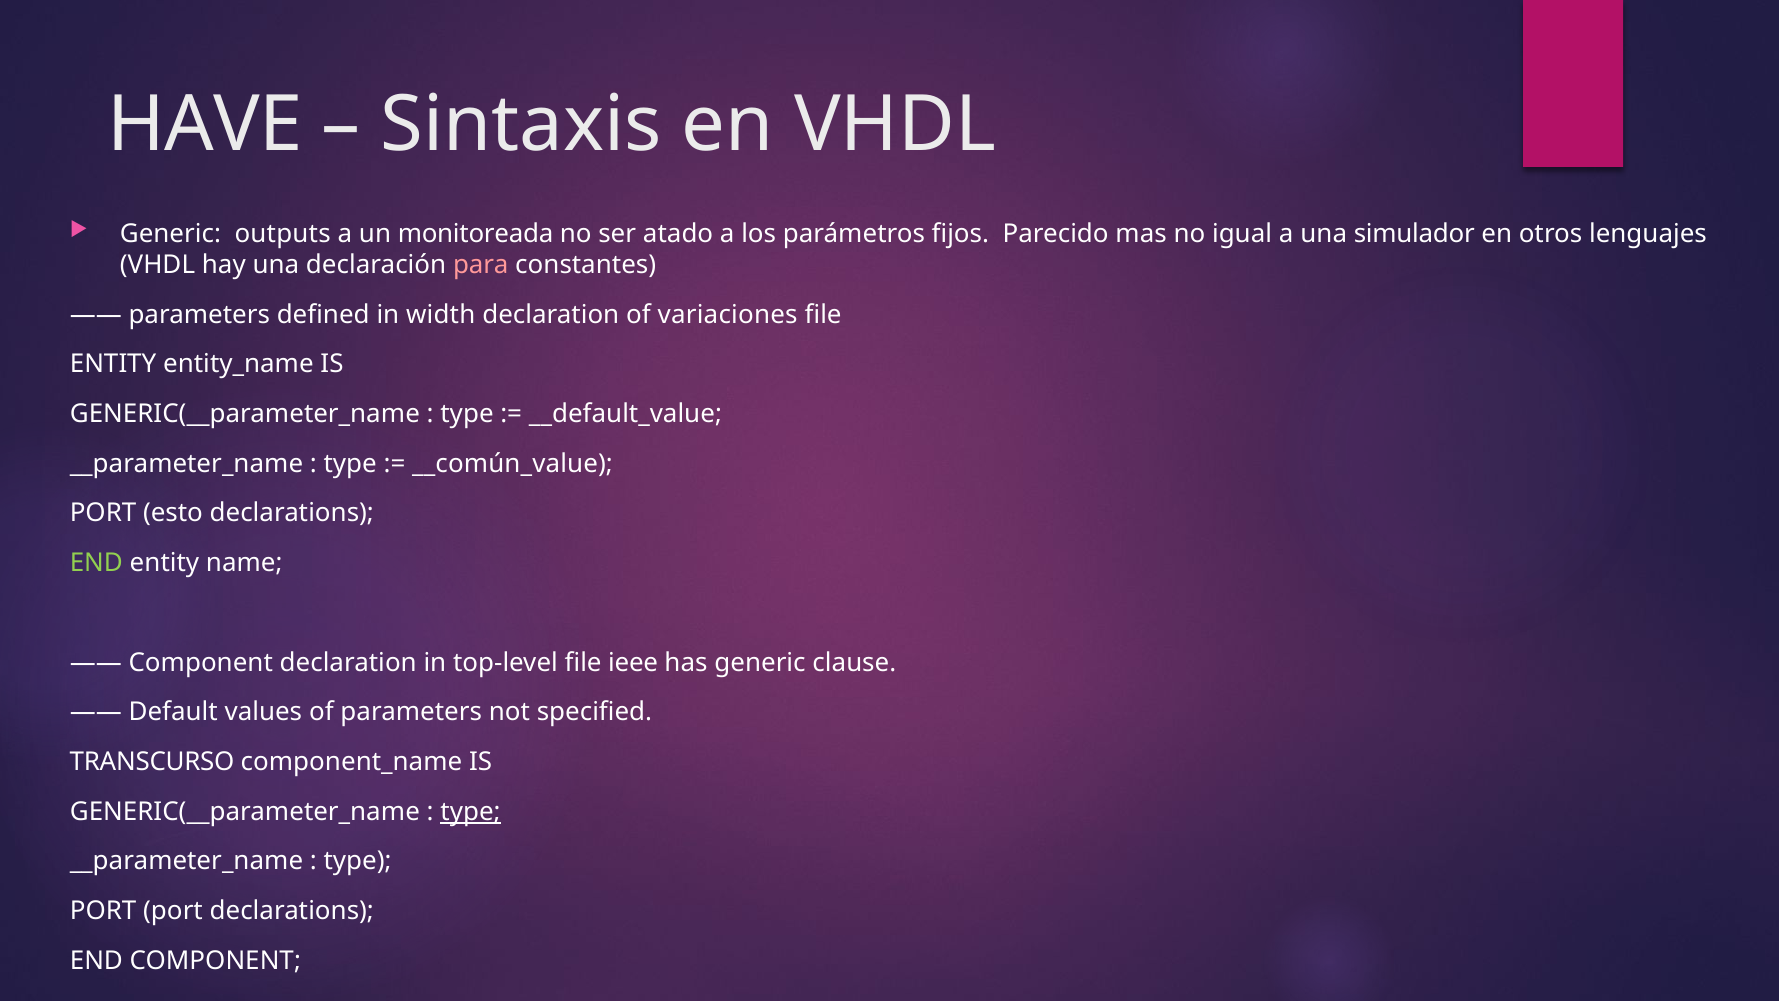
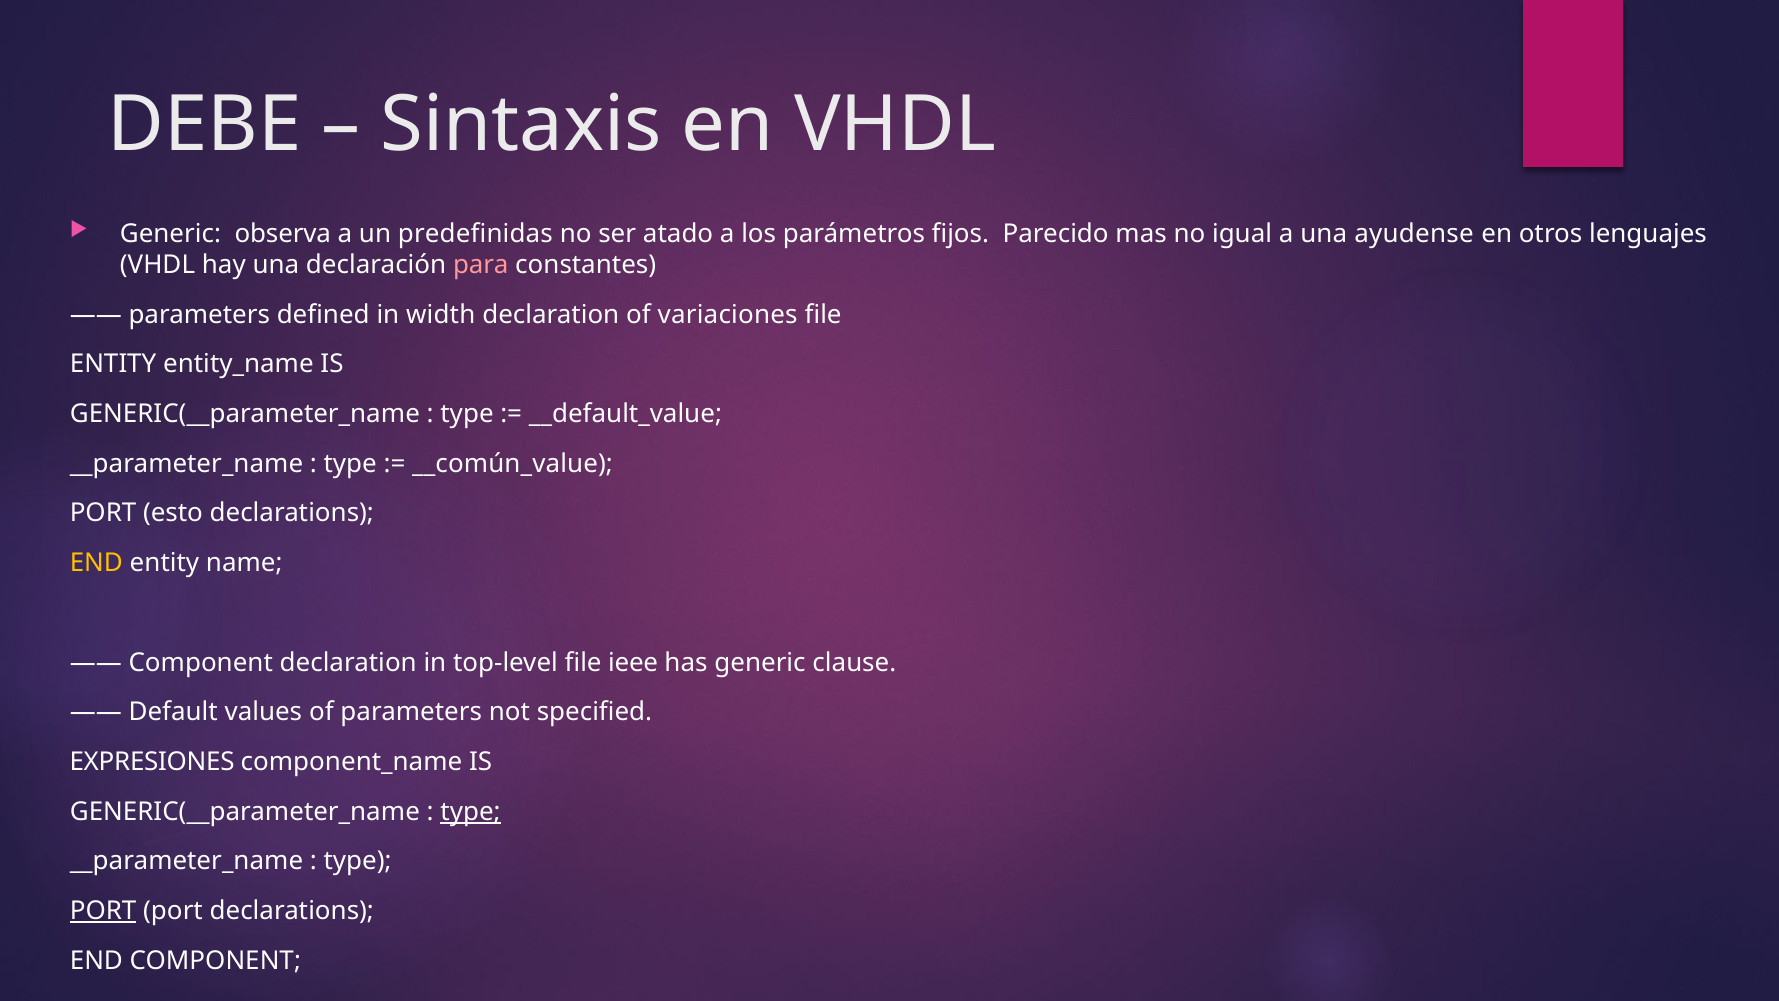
HAVE: HAVE -> DEBE (205, 125)
outputs: outputs -> observa (283, 234)
monitoreada: monitoreada -> predefinidas (475, 234)
simulador: simulador -> ayudense (1414, 234)
END colour: light green -> yellow (96, 563)
TRANSCURSO: TRANSCURSO -> EXPRESIONES (152, 762)
PORT underline: none -> present (103, 911)
